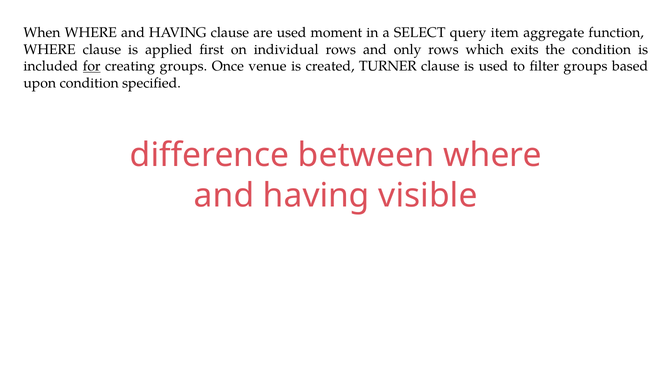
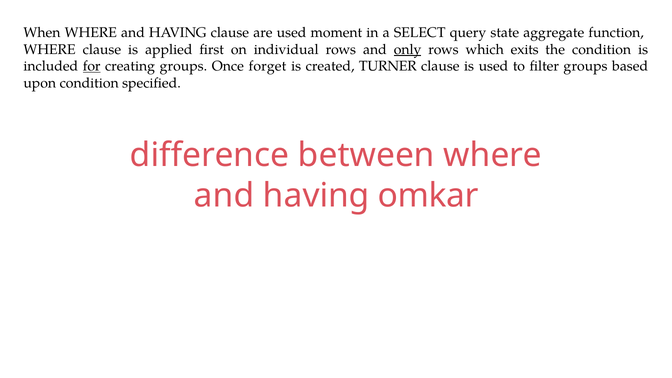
item: item -> state (505, 33)
only underline: none -> present (408, 49)
venue: venue -> forget (267, 66)
visible: visible -> omkar (428, 195)
